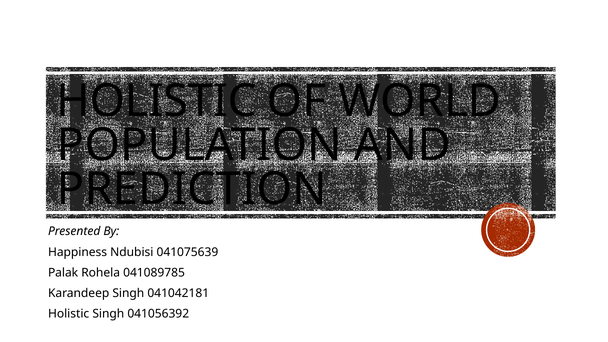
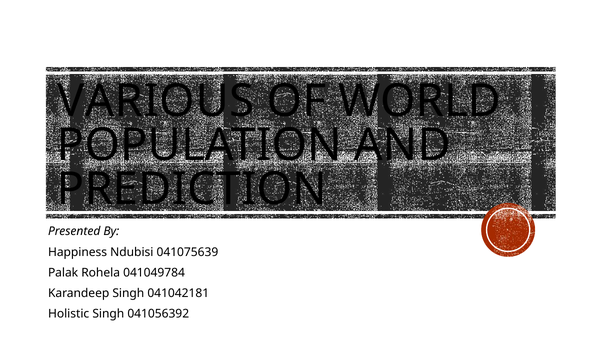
HOLISTIC: HOLISTIC -> VARIOUS (156, 101)
041089785: 041089785 -> 041049784 (154, 273)
